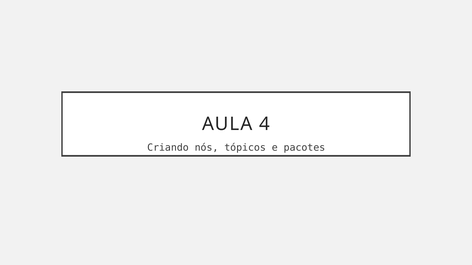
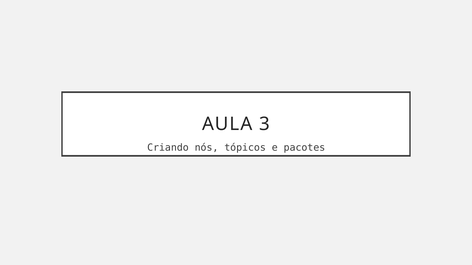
4: 4 -> 3 (265, 124)
